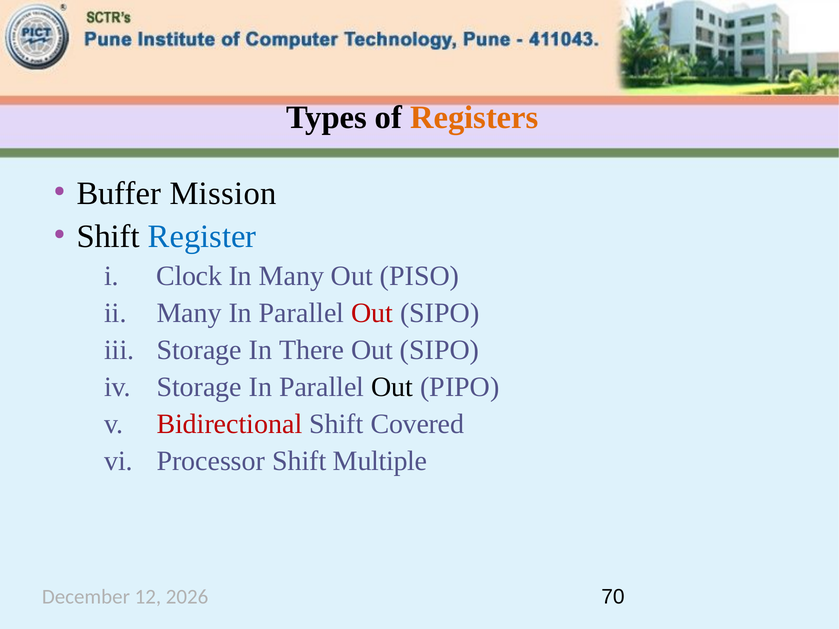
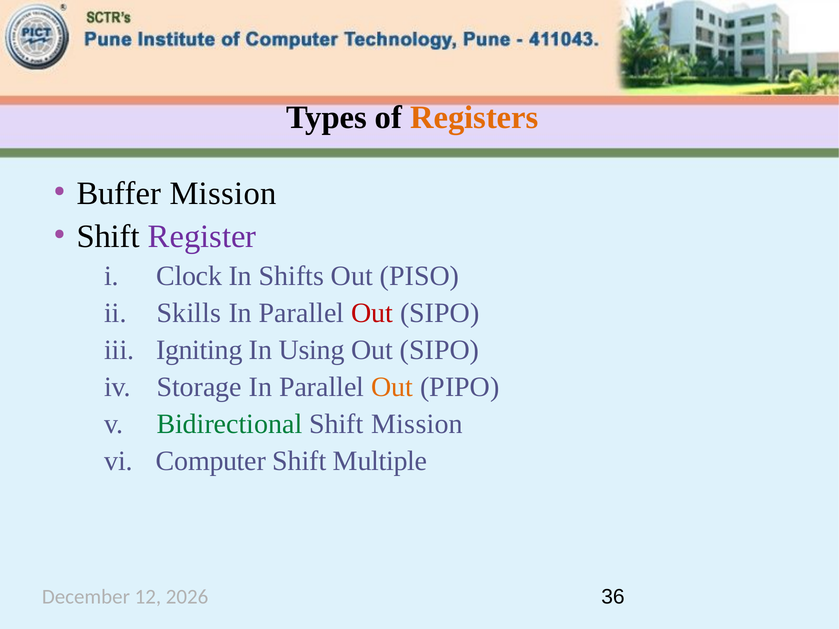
Register colour: blue -> purple (202, 236)
In Many: Many -> Shifts (292, 276)
Many: Many -> Skills (189, 313)
Storage: Storage -> Igniting (199, 350)
There: There -> Using (312, 350)
Out colour: black -> orange (392, 387)
Bidirectional colour: red -> green (229, 424)
Shift Covered: Covered -> Mission (417, 424)
Processor: Processor -> Computer (211, 461)
70: 70 -> 36 (613, 597)
